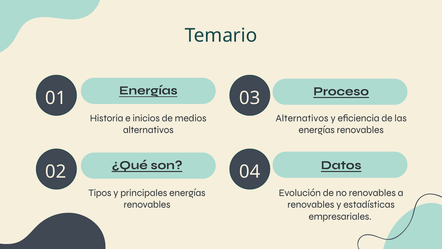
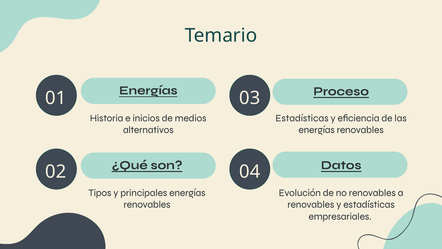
Alternativos: Alternativos -> Estadísticas (302, 118)
